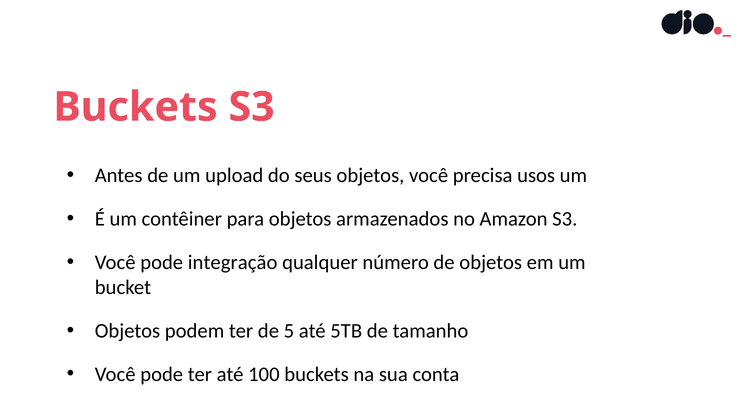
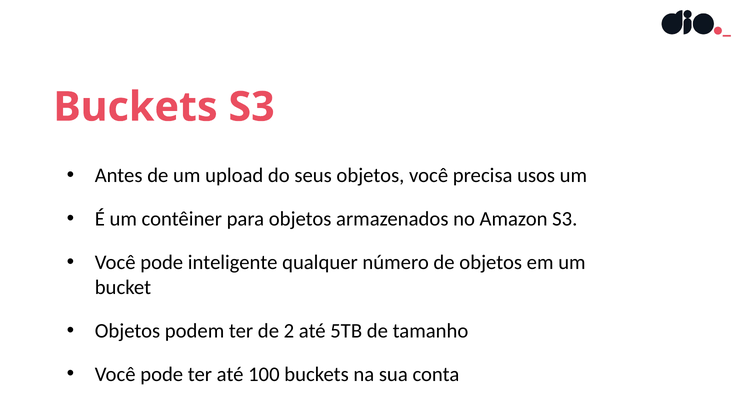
integração: integração -> inteligente (233, 262)
5: 5 -> 2 (289, 330)
